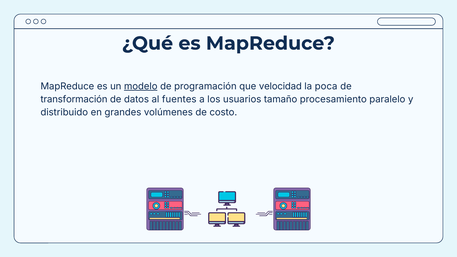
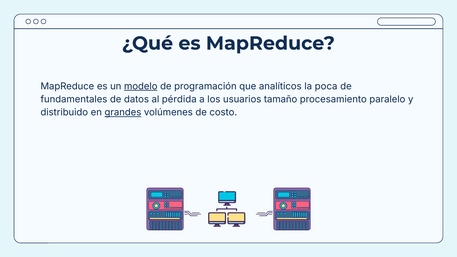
velocidad: velocidad -> analíticos (280, 86)
transformación: transformación -> fundamentales (74, 99)
fuentes: fuentes -> pérdida (179, 99)
grandes underline: none -> present (123, 113)
